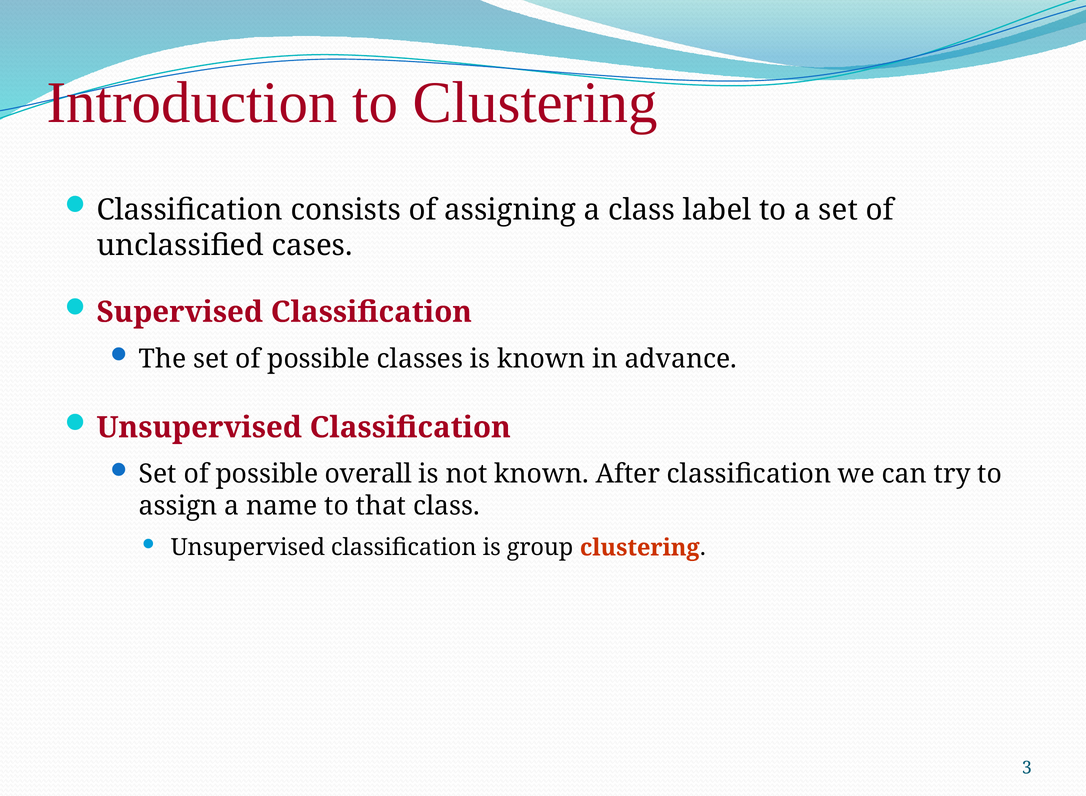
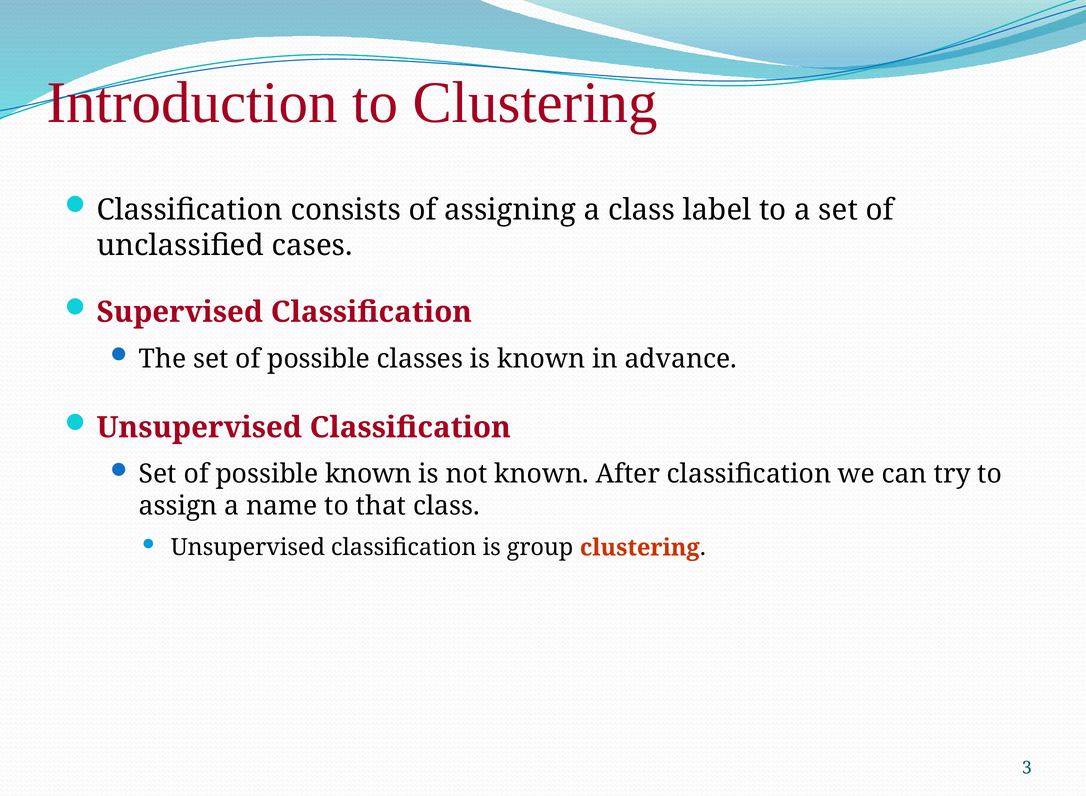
possible overall: overall -> known (368, 474)
